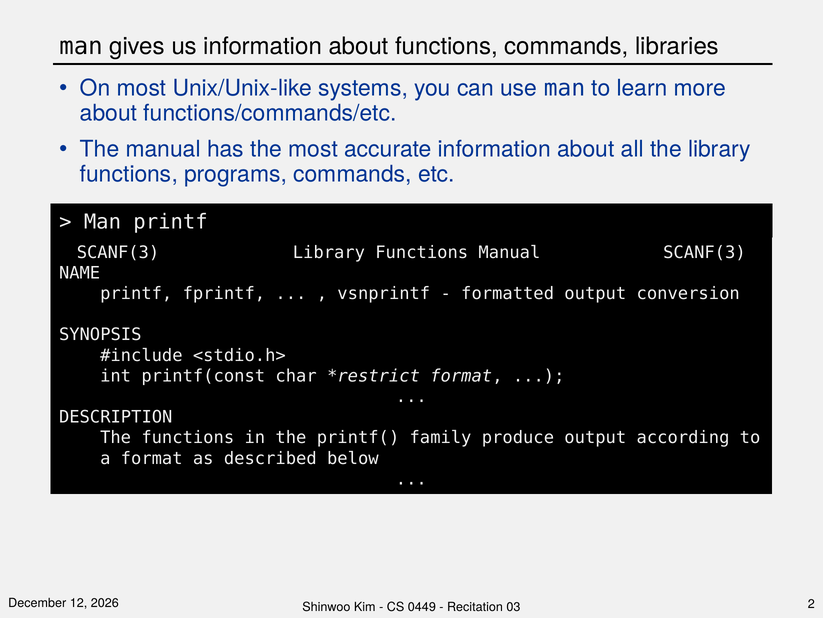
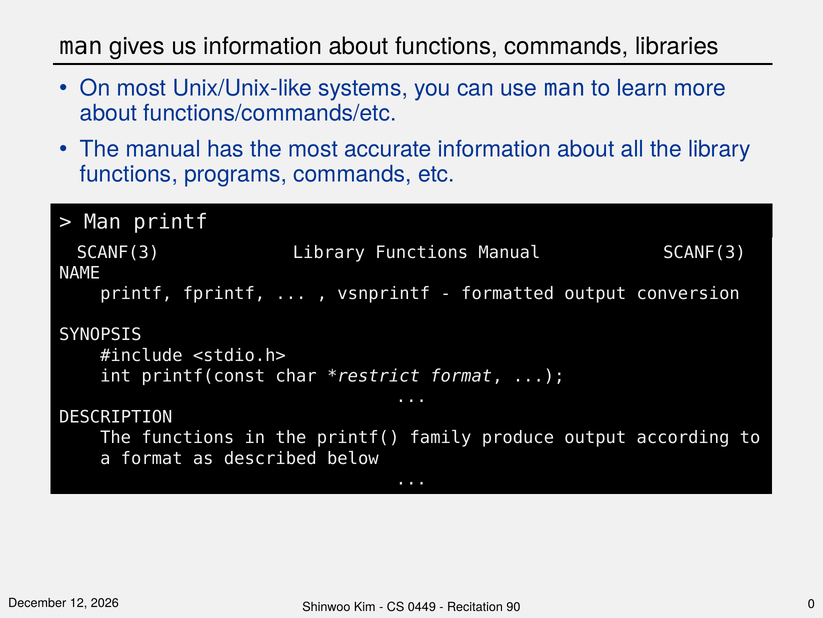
2: 2 -> 0 (811, 603)
03: 03 -> 90 (513, 606)
